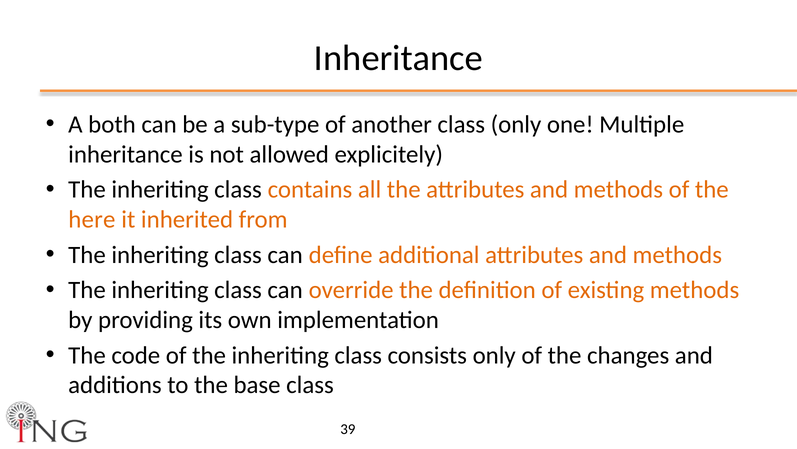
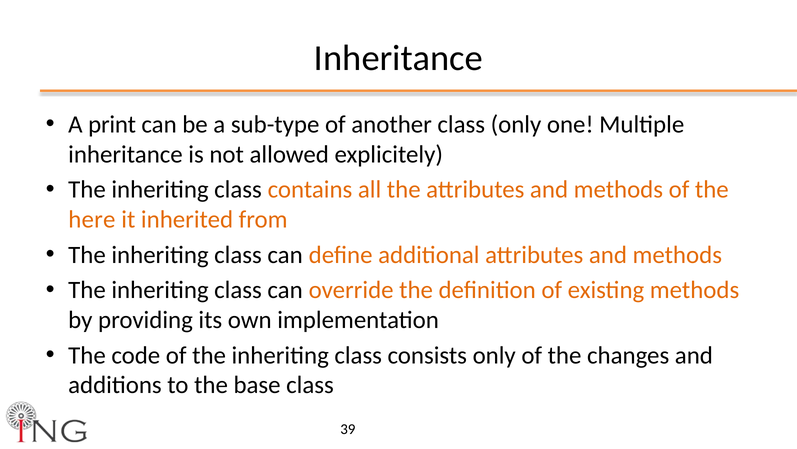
both: both -> print (112, 124)
